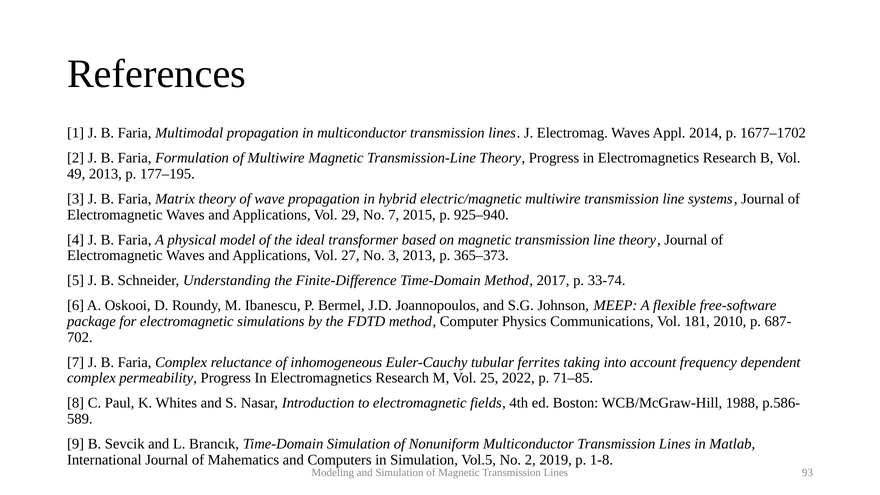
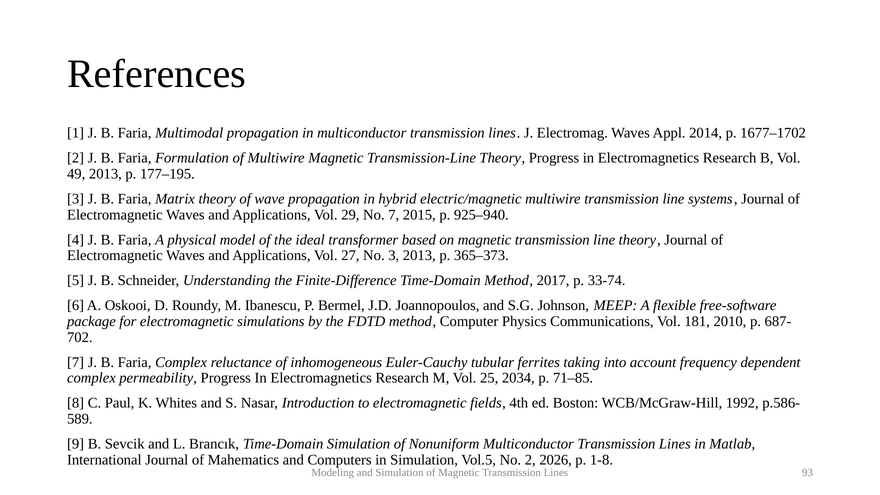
2022: 2022 -> 2034 (518, 378)
1988: 1988 -> 1992 (742, 403)
2019: 2019 -> 2026 (556, 460)
